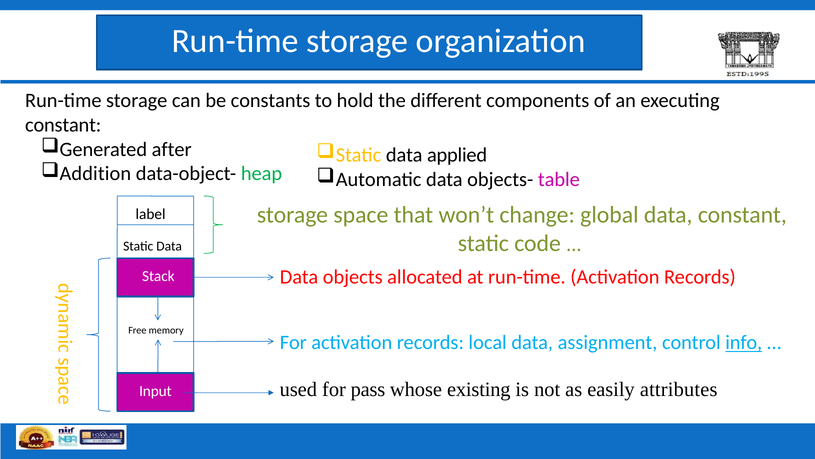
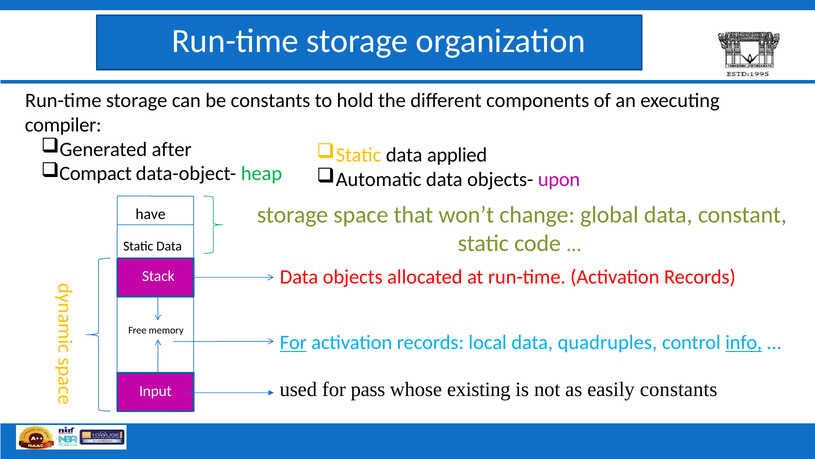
constant: constant -> compiler (63, 125)
Addition: Addition -> Compact (96, 174)
table: table -> upon (559, 179)
label: label -> have (151, 214)
For underline: none -> present (293, 342)
assignment: assignment -> quadruples (607, 342)
easily attributes: attributes -> constants (679, 389)
